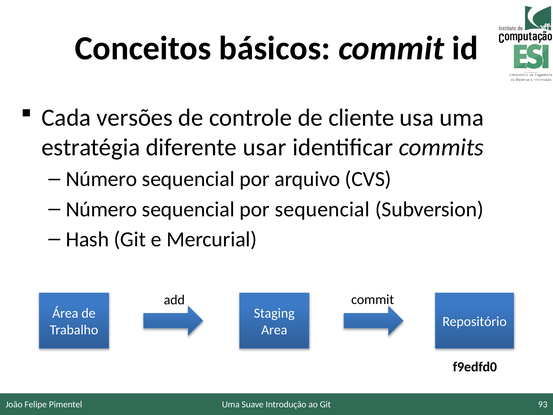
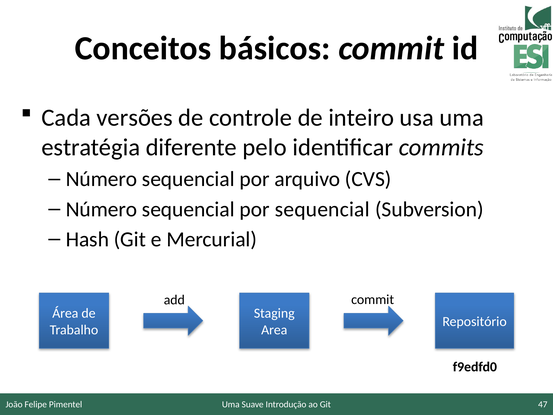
cliente: cliente -> inteiro (361, 118)
usar: usar -> pelo (265, 147)
93: 93 -> 47 (543, 404)
